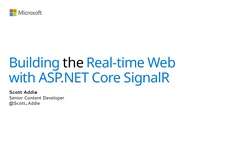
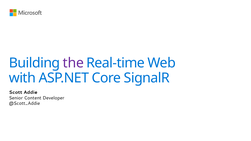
the colour: black -> purple (73, 63)
